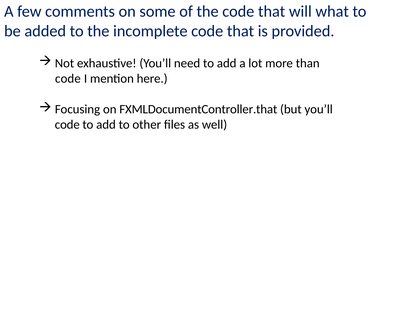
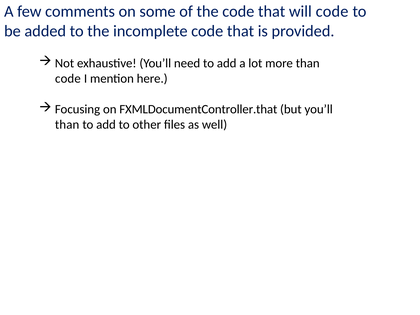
will what: what -> code (332, 11)
code: code -> than (67, 125)
